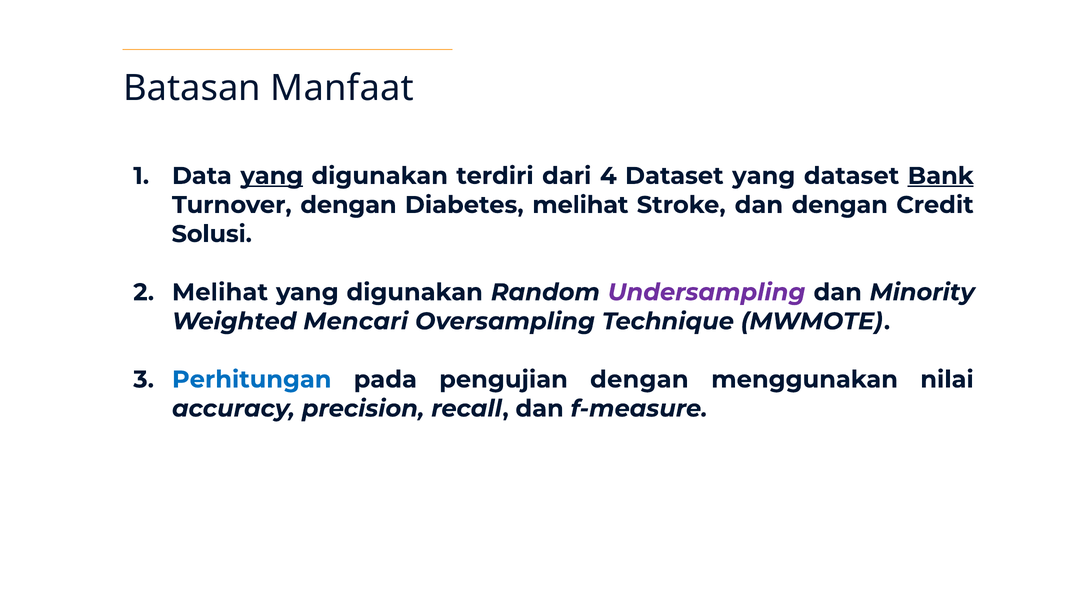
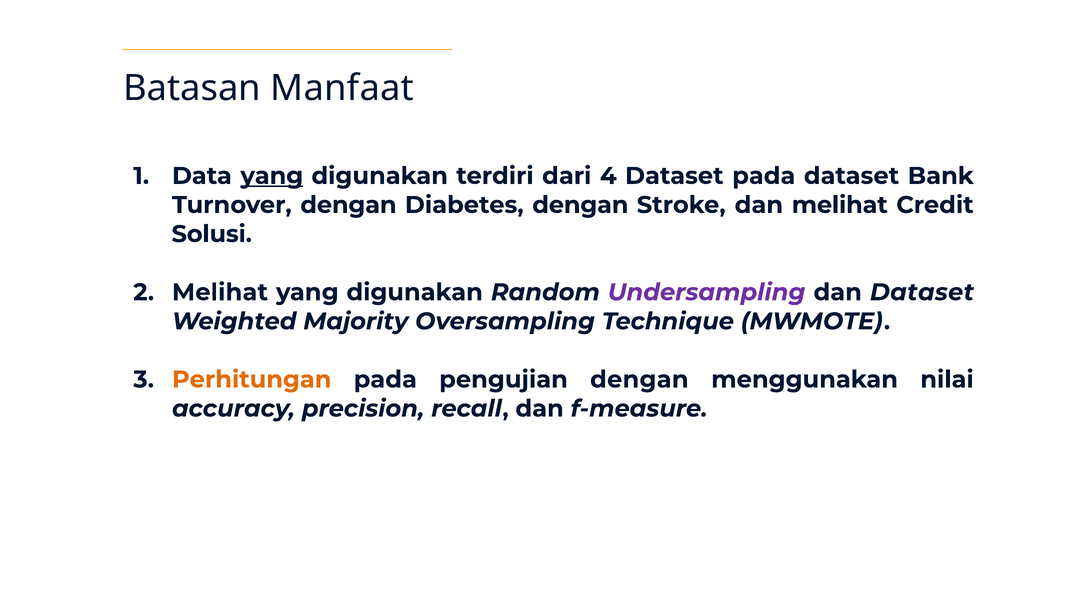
Dataset yang: yang -> pada (764, 176)
Bank underline: present -> none (941, 176)
Diabetes melihat: melihat -> dengan (580, 205)
dan dengan: dengan -> melihat (840, 205)
dan Minority: Minority -> Dataset (922, 292)
Mencari: Mencari -> Majority (356, 321)
Perhitungan colour: blue -> orange (252, 380)
